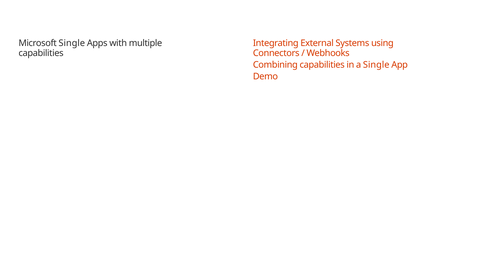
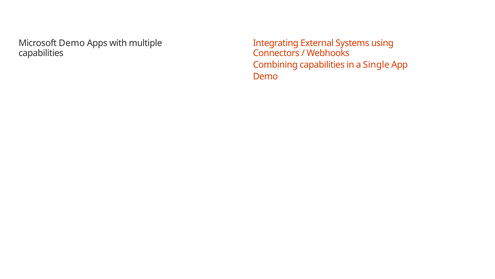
Microsoft Single: Single -> Demo (72, 43)
